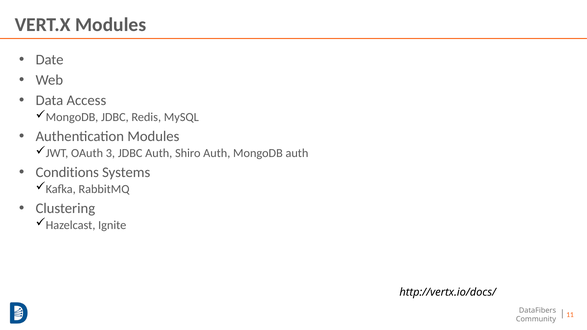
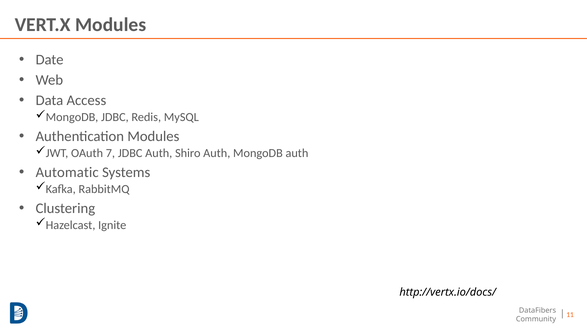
3: 3 -> 7 (110, 153)
Conditions: Conditions -> Automatic (67, 172)
